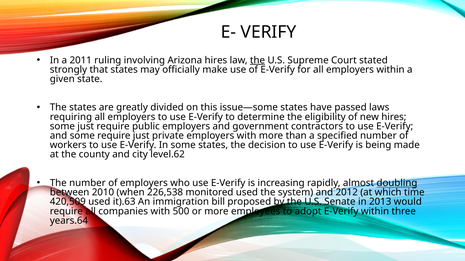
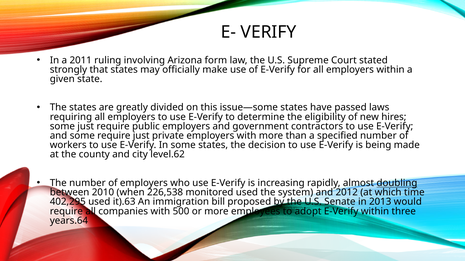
Arizona hires: hires -> form (216, 60)
the underline: present -> none (258, 60)
420,509: 420,509 -> 402,295 (68, 202)
